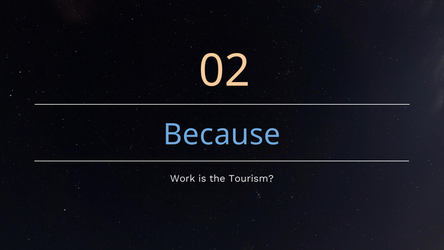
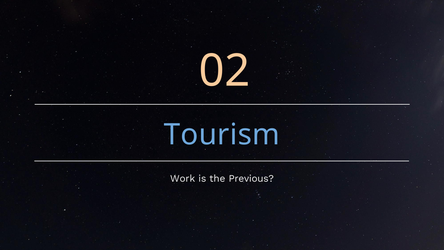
Because: Because -> Tourism (222, 135)
Tourism: Tourism -> Previous (251, 178)
